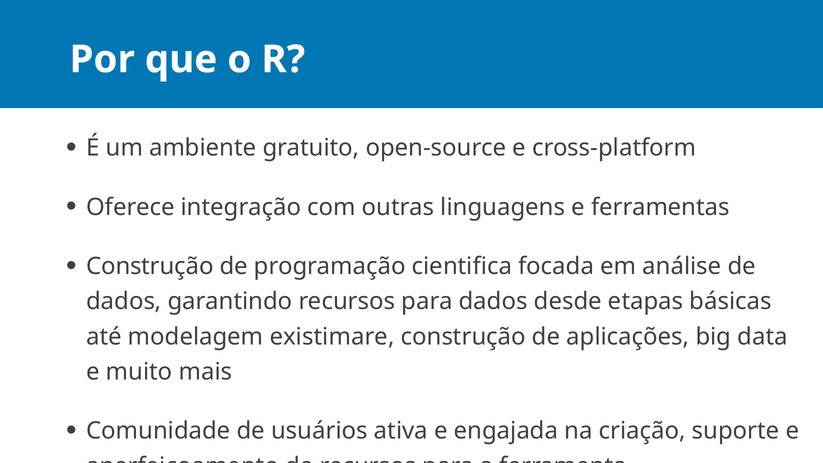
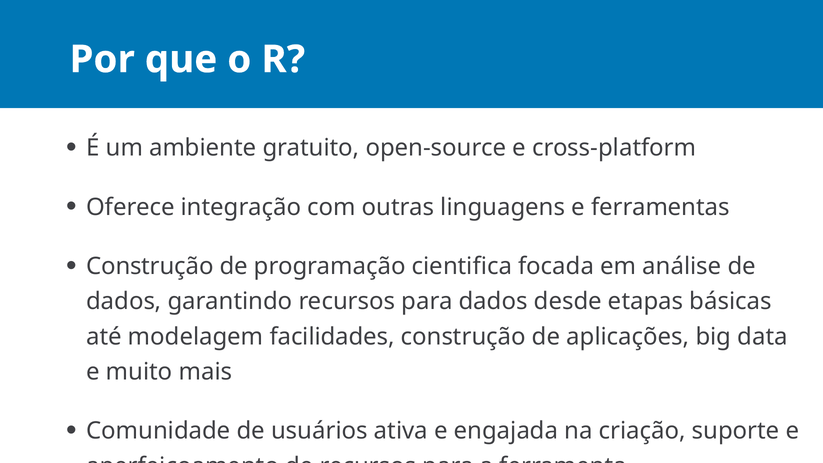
existimare: existimare -> facilidades (332, 337)
